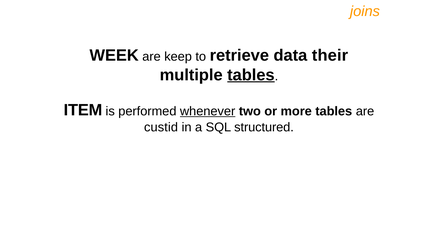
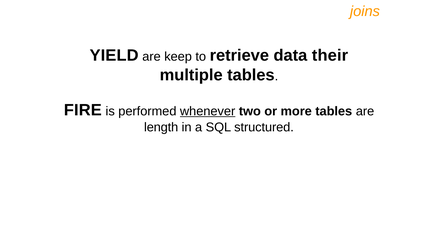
WEEK: WEEK -> YIELD (114, 55)
tables underline: present -> none (251, 75)
ITEM: ITEM -> FIRE (83, 110)
custid: custid -> length (161, 127)
